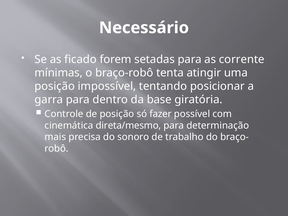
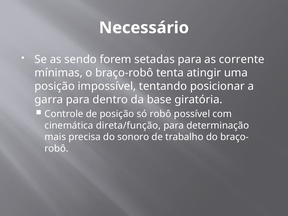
ficado: ficado -> sendo (81, 59)
só fazer: fazer -> robô (160, 114)
direta/mesmo: direta/mesmo -> direta/função (128, 125)
